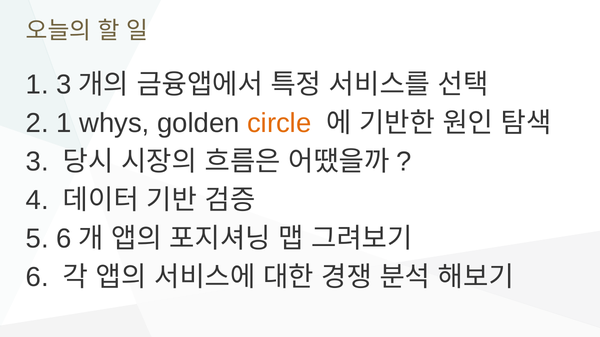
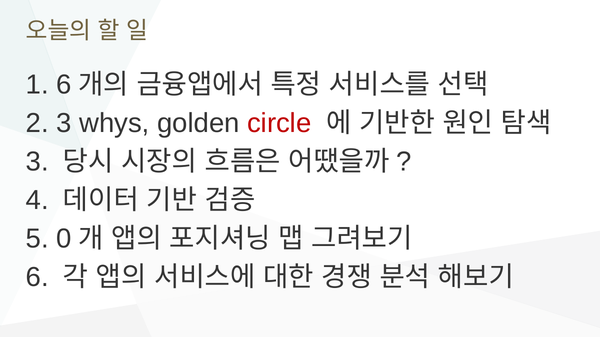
1 3: 3 -> 6 (64, 85)
2 1: 1 -> 3 (64, 124)
circle colour: orange -> red (279, 124)
5 6: 6 -> 0 (64, 239)
